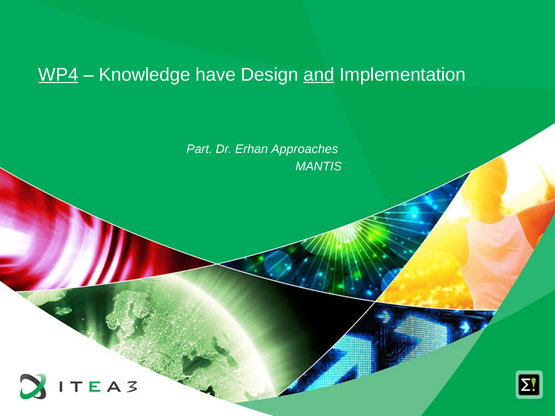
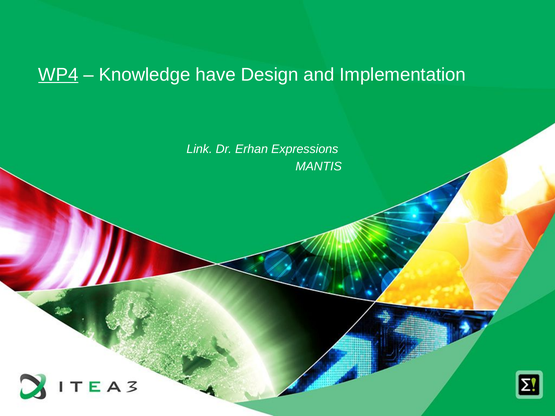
and underline: present -> none (319, 75)
Part: Part -> Link (199, 149)
Approaches: Approaches -> Expressions (305, 149)
